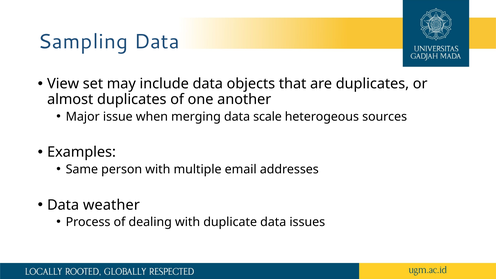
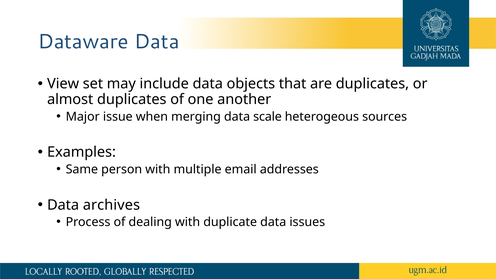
Sampling: Sampling -> Dataware (83, 42)
weather: weather -> archives (111, 205)
